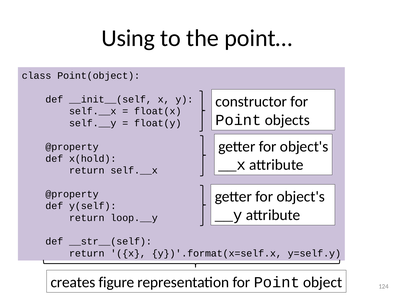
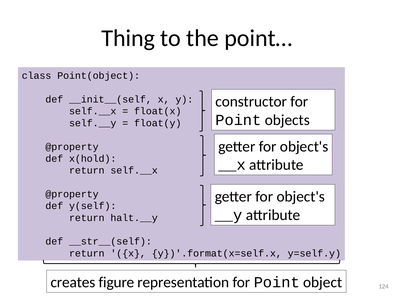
Using: Using -> Thing (128, 38)
loop.__y: loop.__y -> halt.__y (134, 217)
